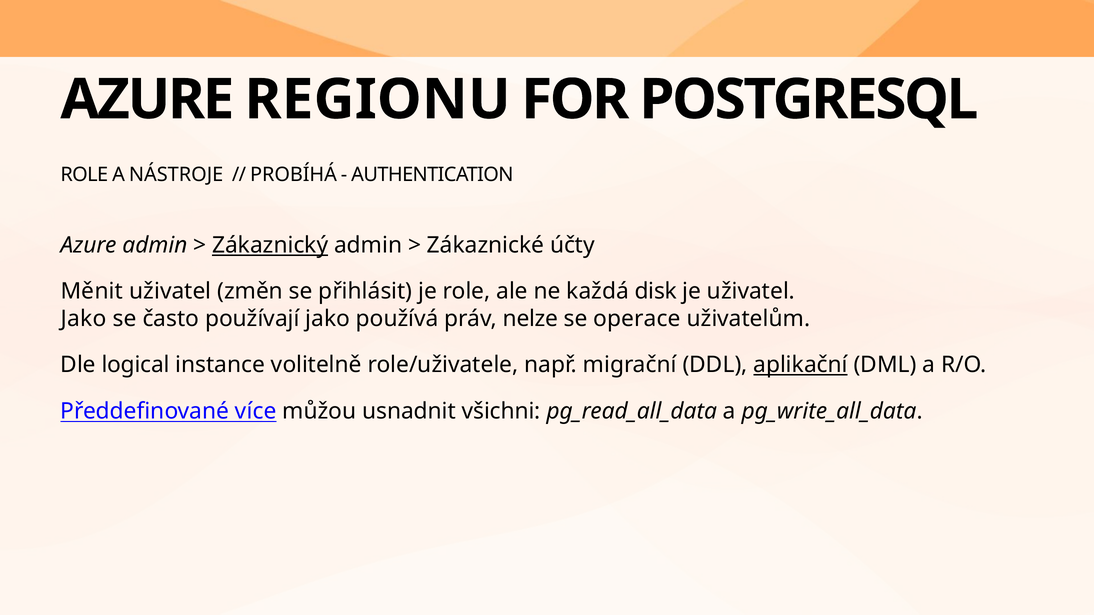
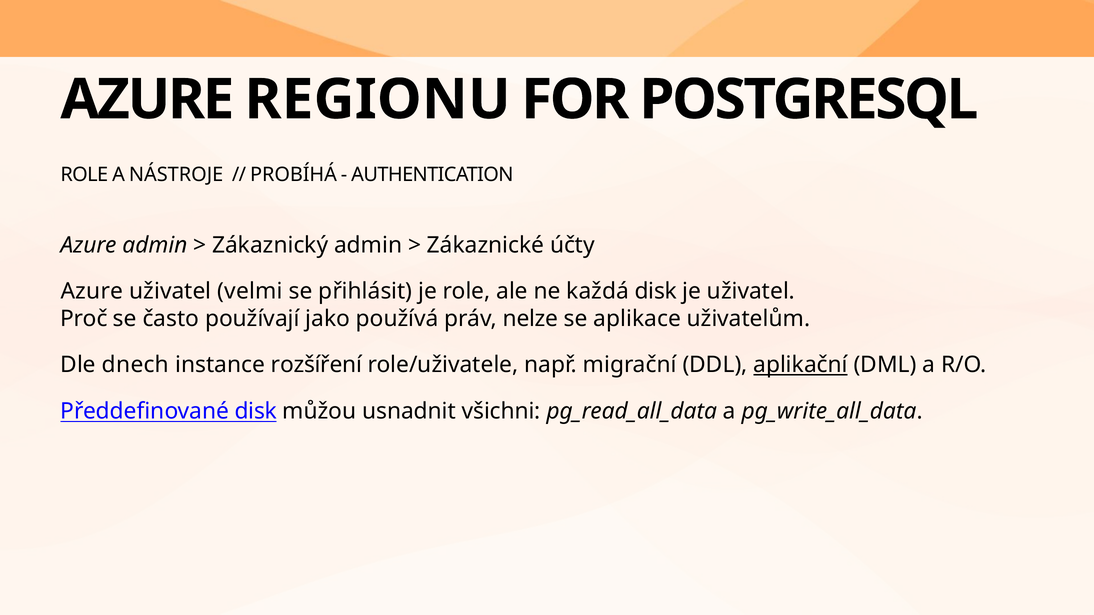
Zákaznický underline: present -> none (270, 245)
Měnit: Měnit -> Azure (92, 292)
změn: změn -> velmi (250, 292)
Jako: Jako -> Proč (84, 319)
operace: operace -> aplikace (637, 319)
logical: logical -> dnech (135, 365)
volitelně: volitelně -> rozšíření (316, 365)
Předdefinované více: více -> disk (256, 411)
